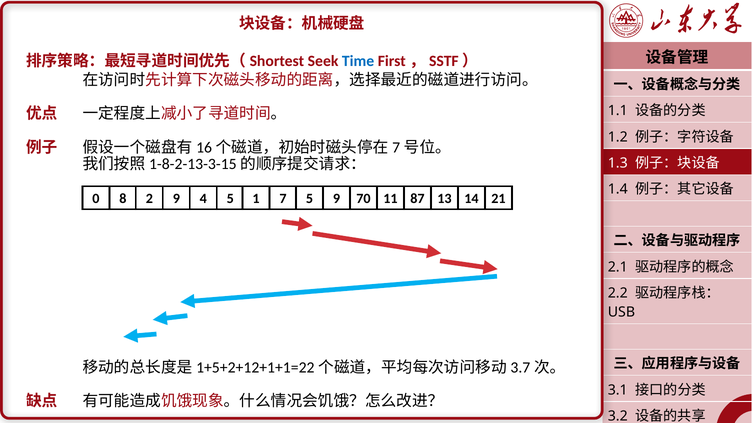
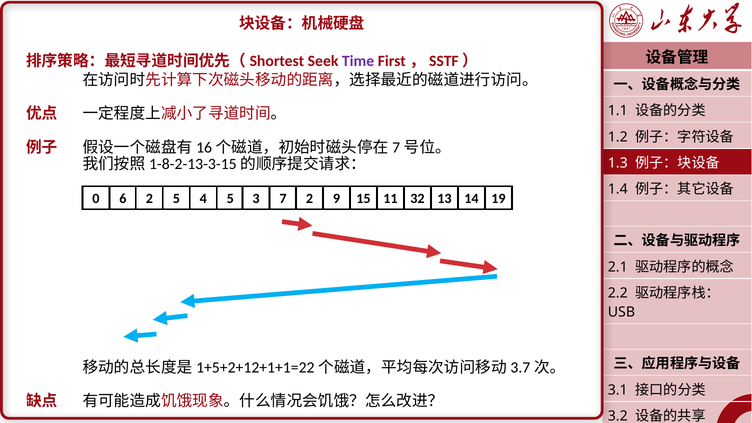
Time colour: blue -> purple (358, 61)
8: 8 -> 6 (123, 199)
2 9: 9 -> 5 (176, 199)
1: 1 -> 3 (256, 199)
7 5: 5 -> 2 (309, 199)
70: 70 -> 15 (363, 199)
87: 87 -> 32 (417, 199)
21: 21 -> 19 (498, 199)
